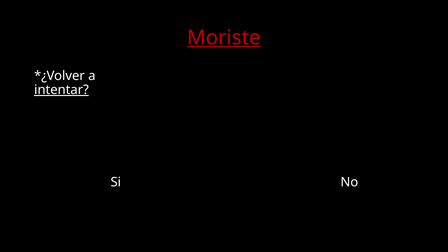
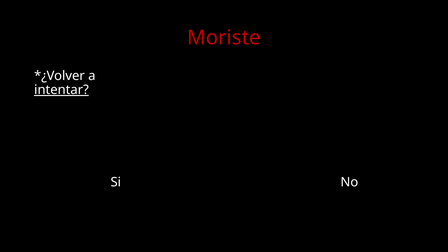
Moriste underline: present -> none (224, 38)
